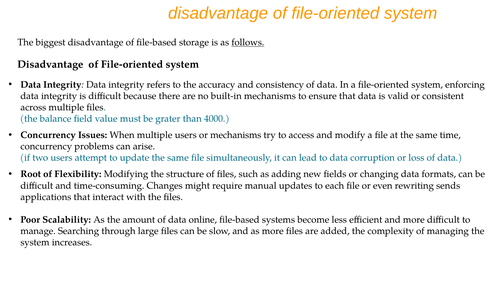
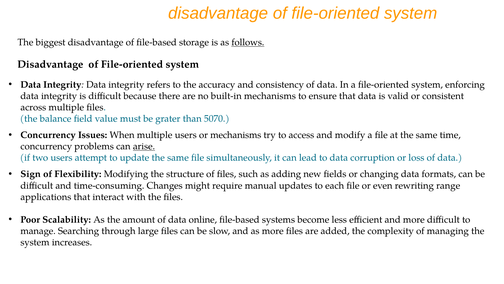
4000: 4000 -> 5070 (217, 118)
arise underline: none -> present (144, 146)
Root: Root -> Sign (31, 174)
sends: sends -> range (448, 185)
